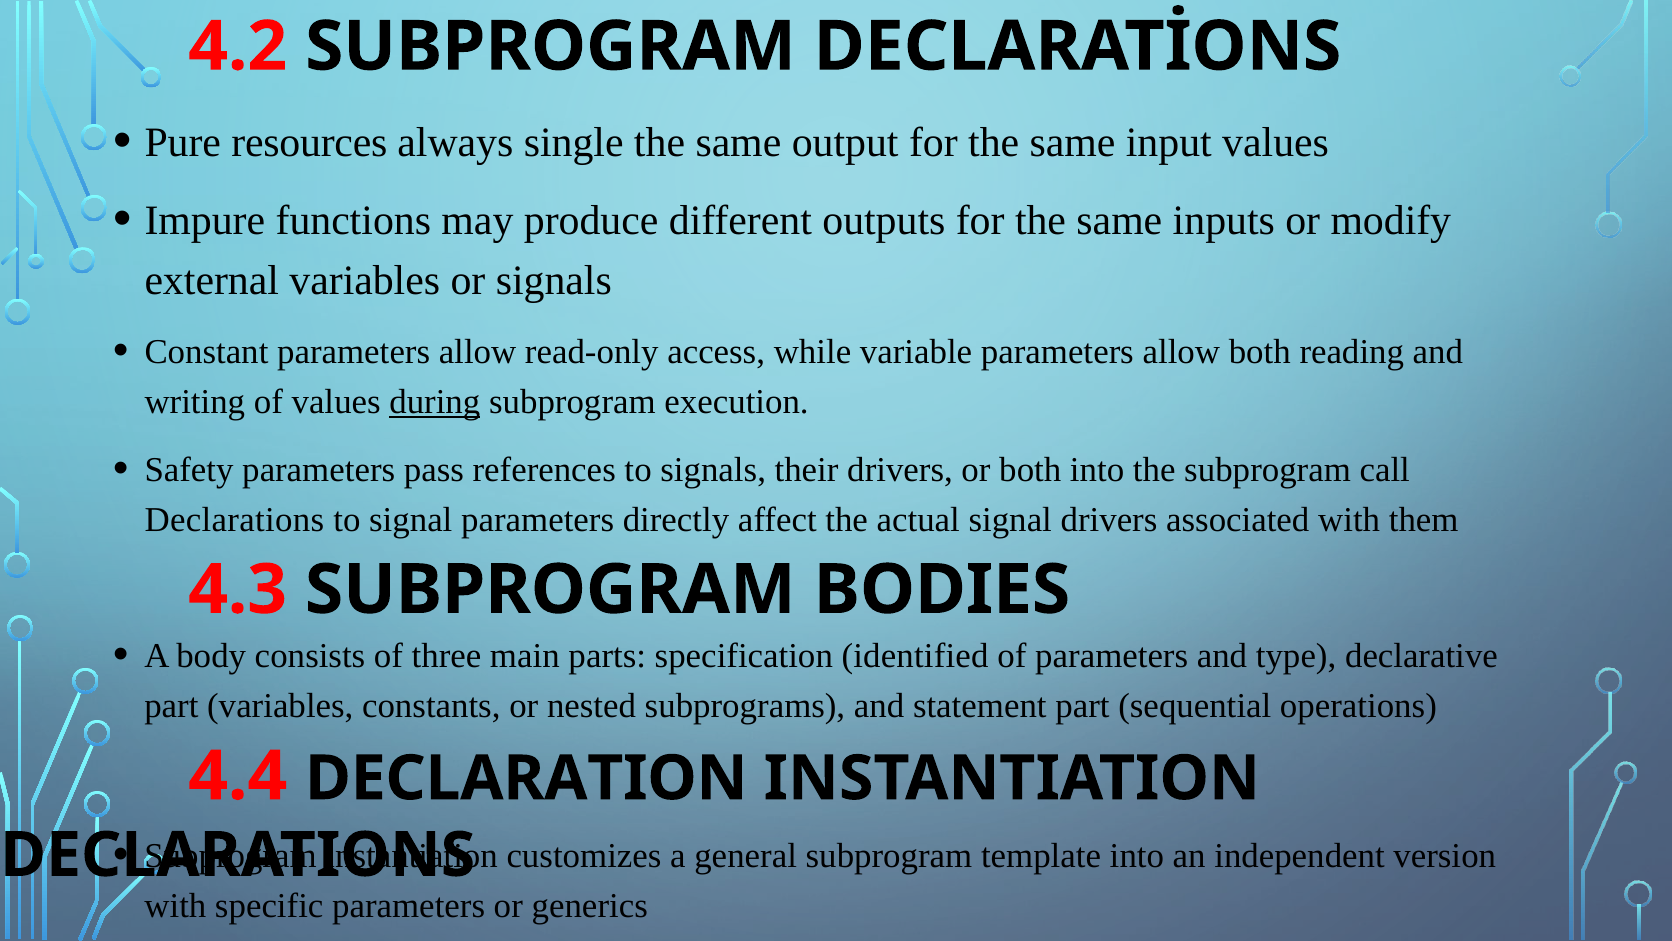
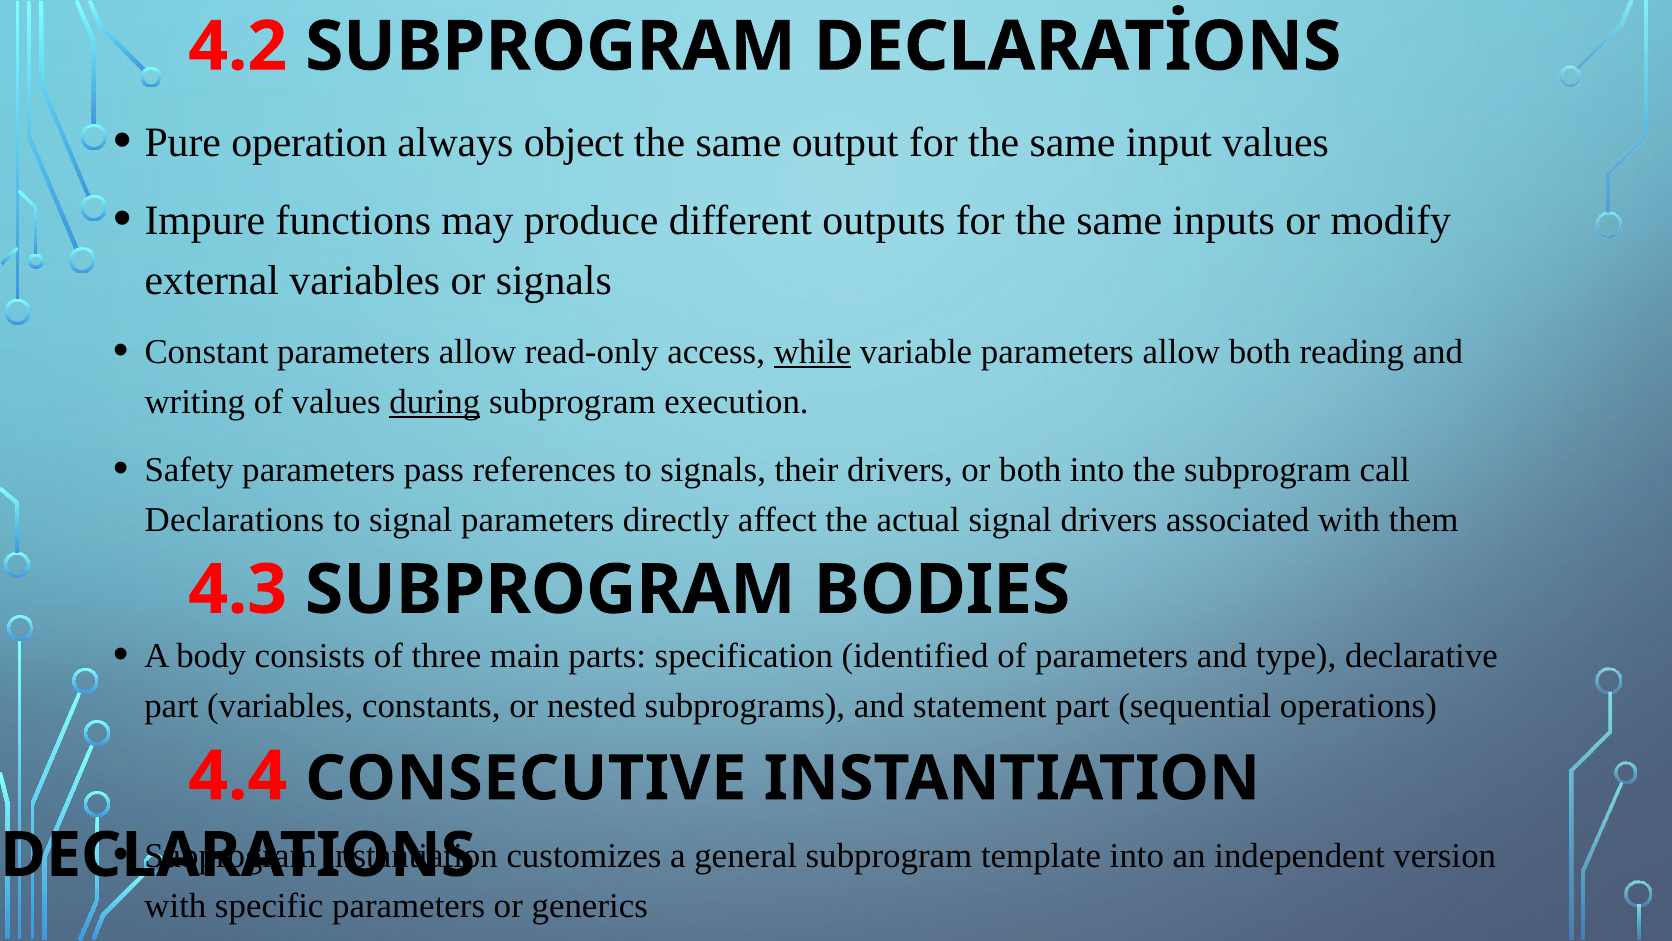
resources: resources -> operation (309, 143)
single: single -> object (574, 143)
while underline: none -> present (812, 352)
DECLARATION: DECLARATION -> CONSECUTIVE (526, 778)
